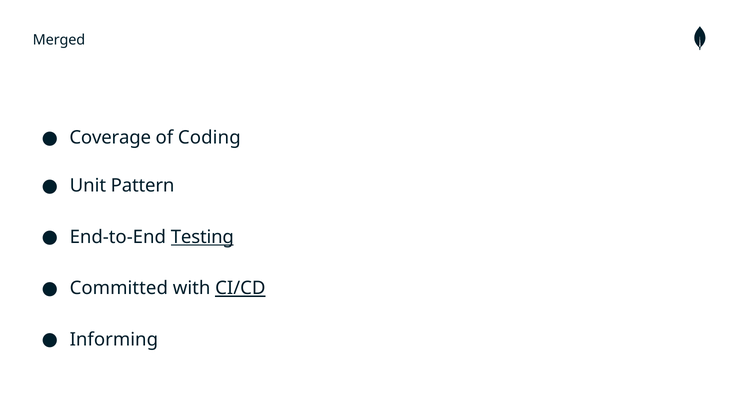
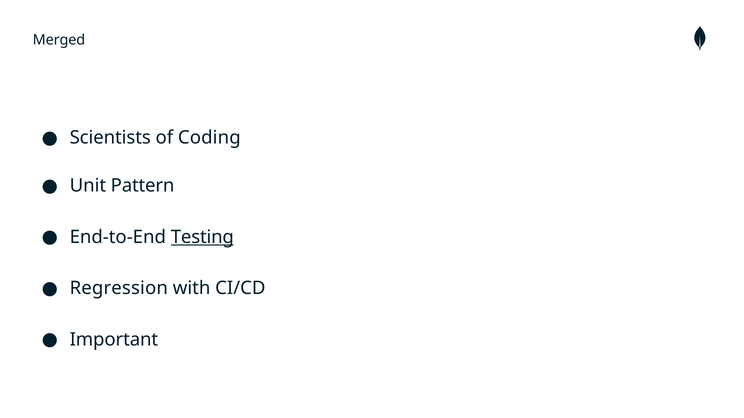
Coverage: Coverage -> Scientists (110, 138)
Committed: Committed -> Regression (119, 289)
CI/CD underline: present -> none (240, 289)
Informing: Informing -> Important (114, 340)
